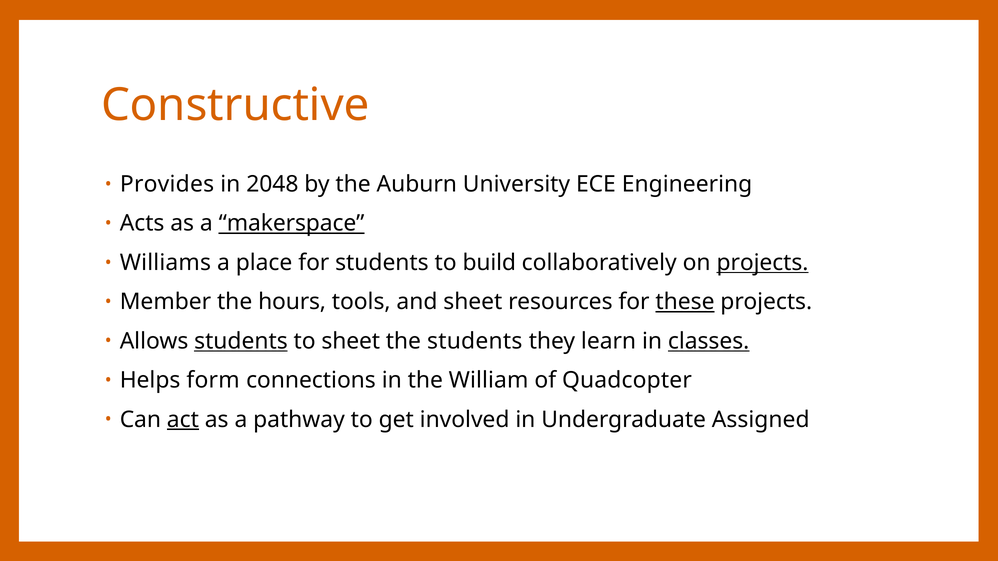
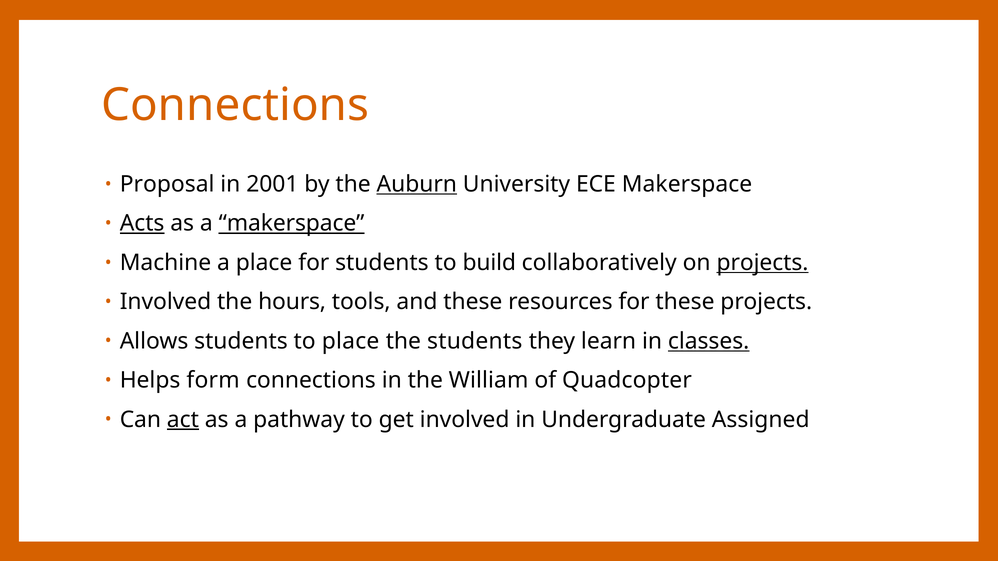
Constructive: Constructive -> Connections (235, 105)
Provides: Provides -> Proposal (167, 184)
2048: 2048 -> 2001 (272, 184)
Auburn underline: none -> present (417, 184)
ECE Engineering: Engineering -> Makerspace (687, 184)
Acts underline: none -> present (142, 224)
Williams: Williams -> Machine (165, 263)
Member: Member -> Involved (165, 302)
and sheet: sheet -> these (473, 302)
these underline: present -> none (685, 302)
students underline: present -> none (241, 341)
to sheet: sheet -> place (351, 341)
